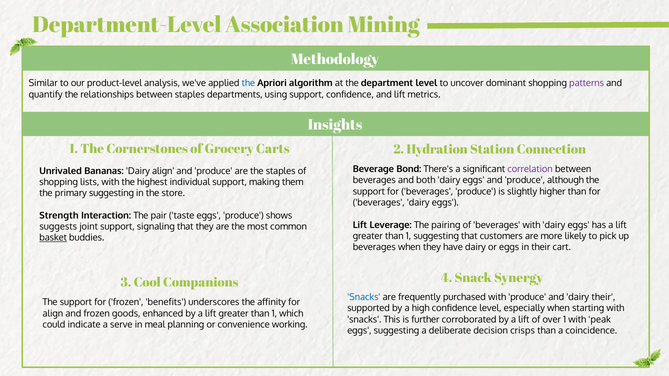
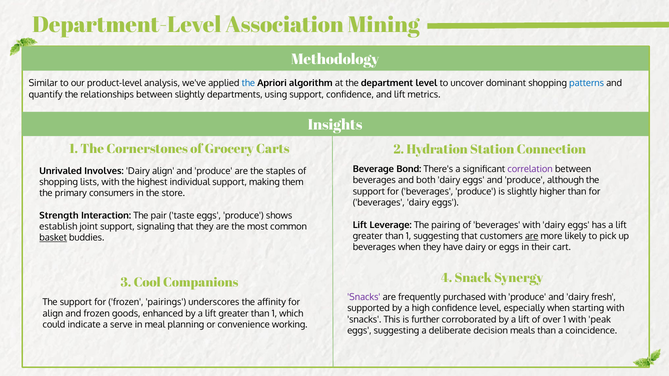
patterns colour: purple -> blue (587, 83)
between staples: staples -> slightly (190, 95)
Bananas: Bananas -> Involves (104, 171)
primary suggesting: suggesting -> consumers (112, 193)
suggests: suggests -> establish (58, 227)
are underline: none -> present (532, 236)
Snacks colour: blue -> purple (364, 297)
dairy their: their -> fresh (604, 297)
benefits: benefits -> pairings (166, 303)
crisps: crisps -> meals (523, 331)
